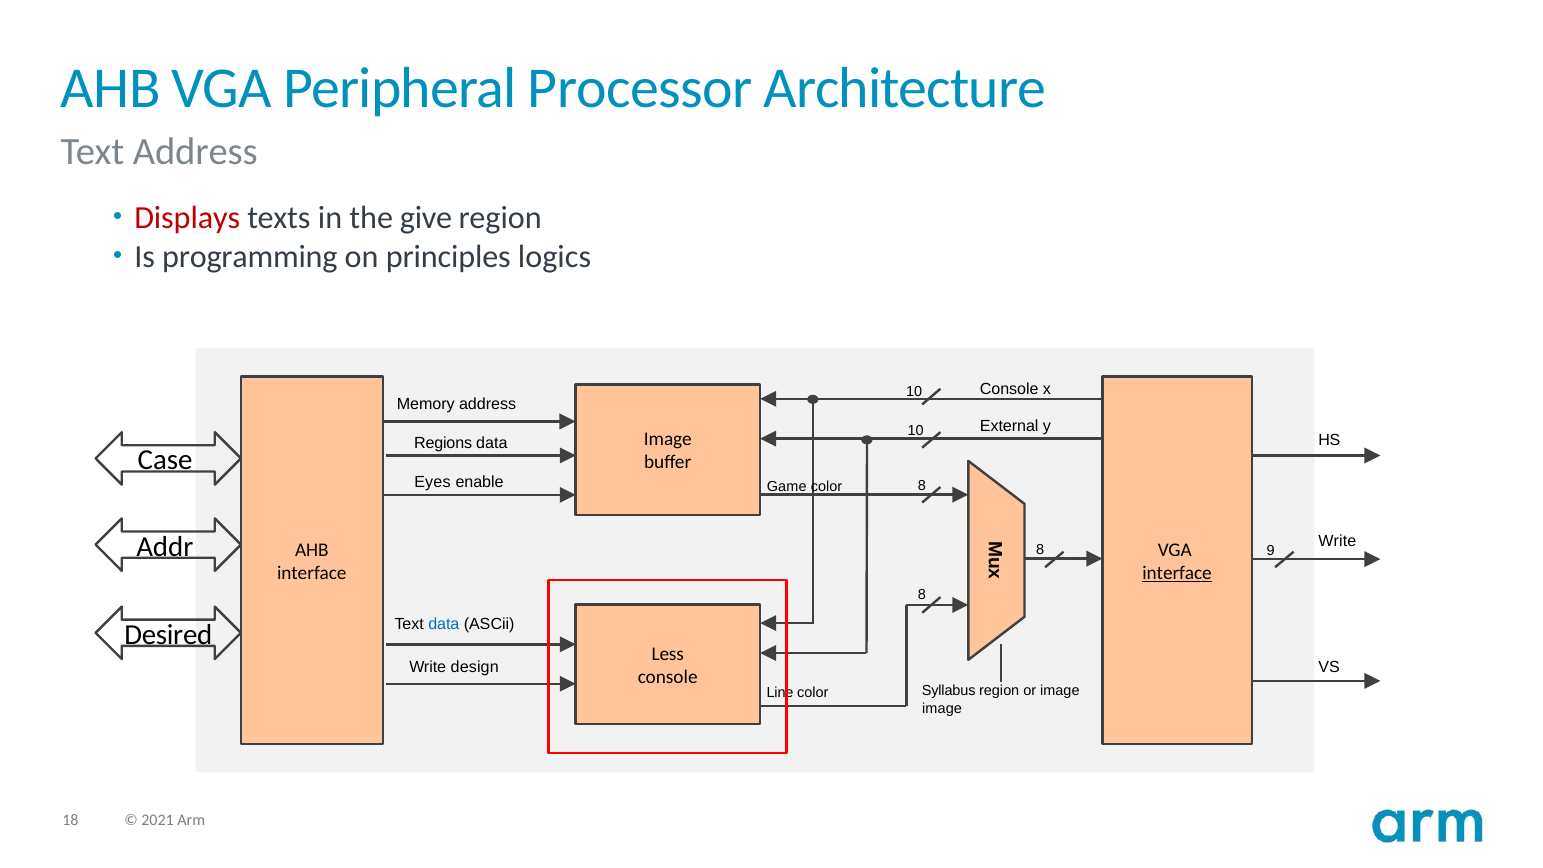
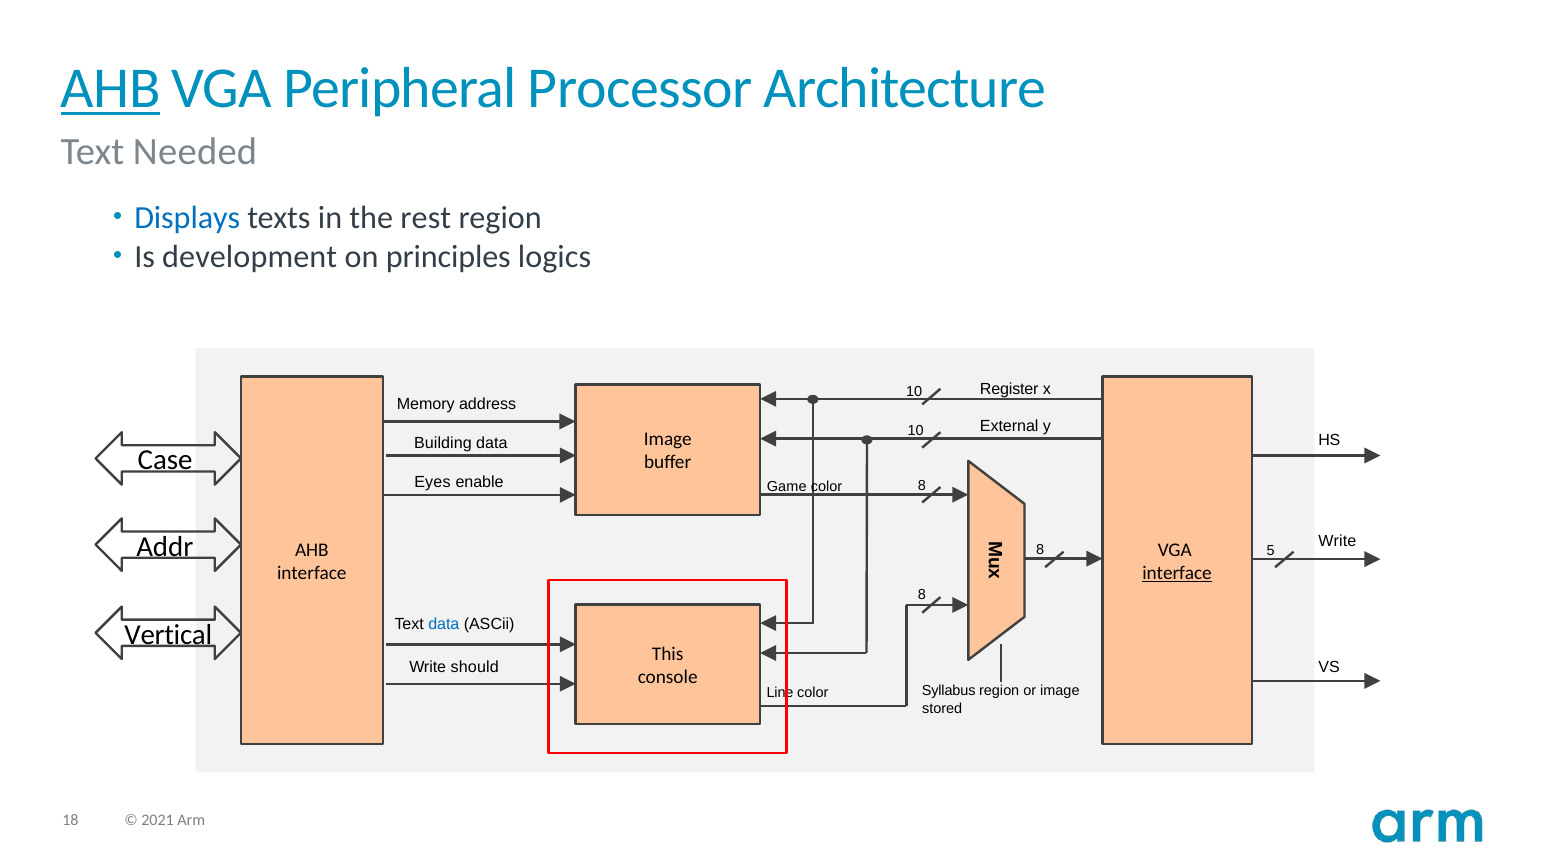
AHB underline: none -> present (111, 89)
Text Address: Address -> Needed (195, 151)
Displays colour: red -> blue (187, 218)
give: give -> rest (426, 218)
programming: programming -> development (250, 257)
Console: Console -> Register (1009, 390)
Regions: Regions -> Building (443, 443)
9: 9 -> 5 (1271, 550)
Desired: Desired -> Vertical (168, 635)
Less: Less -> This (668, 654)
design: design -> should (475, 668)
image: image -> stored (942, 708)
